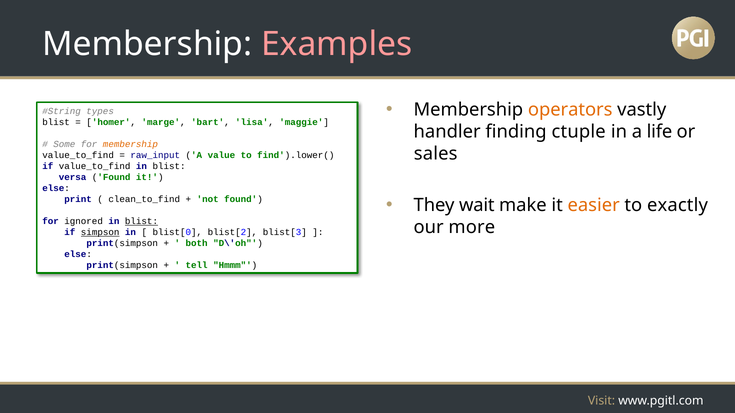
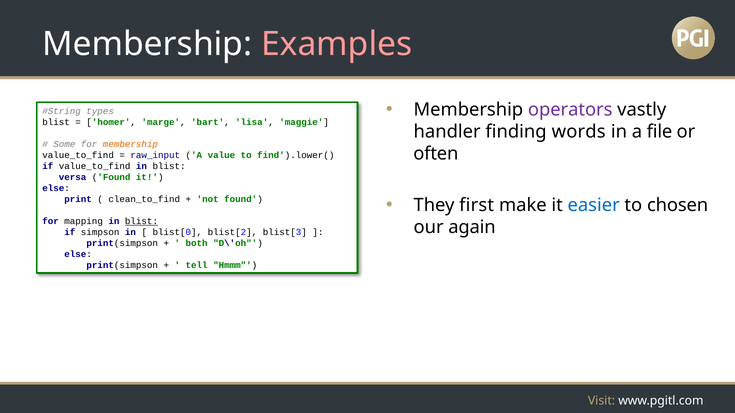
operators colour: orange -> purple (570, 110)
ctuple: ctuple -> words (579, 132)
life: life -> file (659, 132)
sales: sales -> often (436, 154)
wait: wait -> first (477, 205)
easier colour: orange -> blue (594, 205)
exactly: exactly -> chosen (678, 205)
ignored: ignored -> mapping (84, 222)
more: more -> again (472, 227)
simpson underline: present -> none (100, 233)
